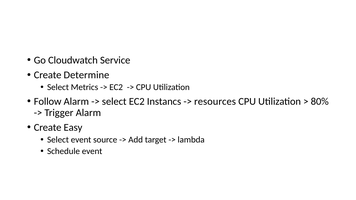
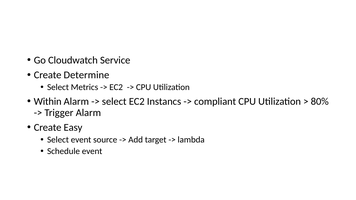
Follow: Follow -> Within (48, 102)
resources: resources -> compliant (215, 102)
